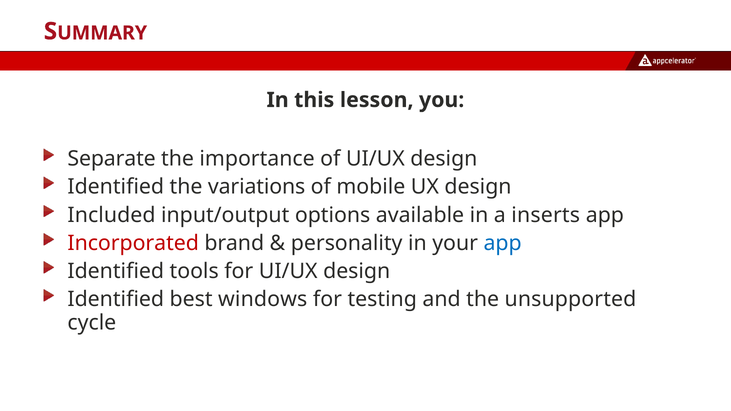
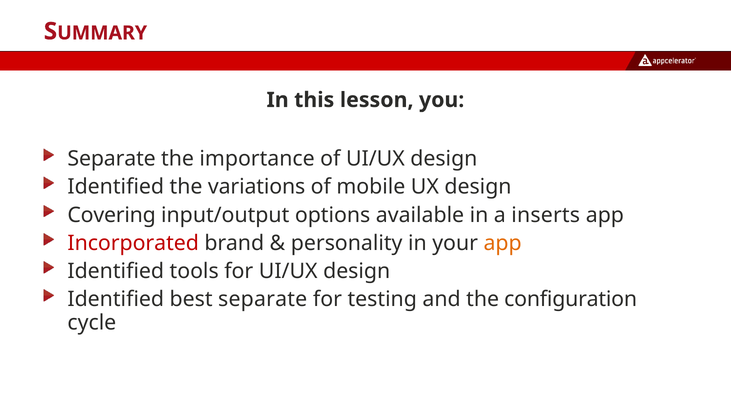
Included: Included -> Covering (112, 215)
app colour: blue -> orange (503, 243)
best windows: windows -> separate (263, 300)
unsupported: unsupported -> configuration (571, 300)
